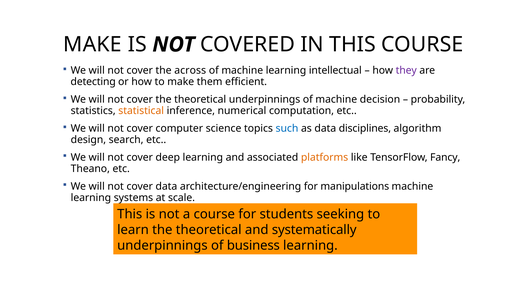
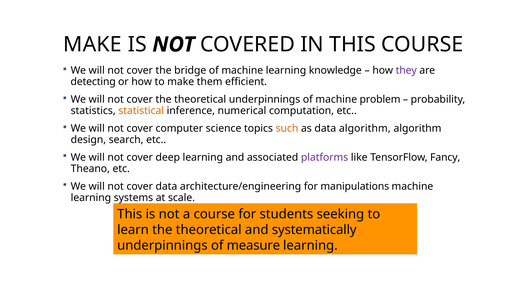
across: across -> bridge (190, 70)
intellectual: intellectual -> knowledge (335, 70)
decision: decision -> problem (380, 99)
such colour: blue -> orange (287, 128)
data disciplines: disciplines -> algorithm (365, 128)
platforms colour: orange -> purple (325, 157)
business: business -> measure (253, 245)
